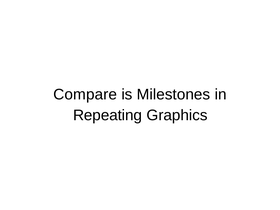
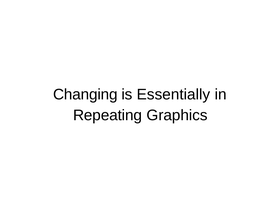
Compare: Compare -> Changing (85, 94)
Milestones: Milestones -> Essentially (173, 94)
